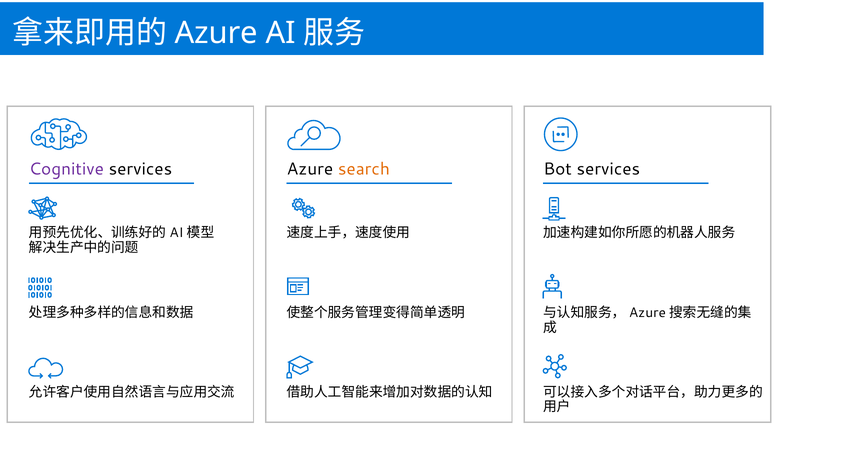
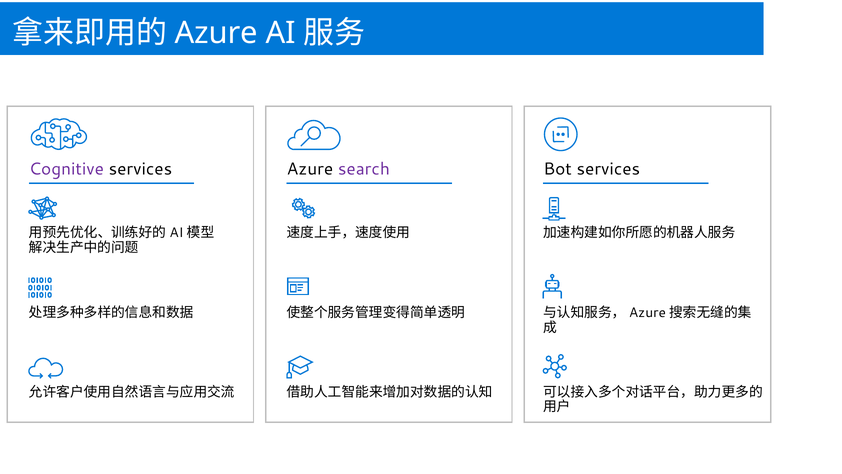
search colour: orange -> purple (364, 169)
